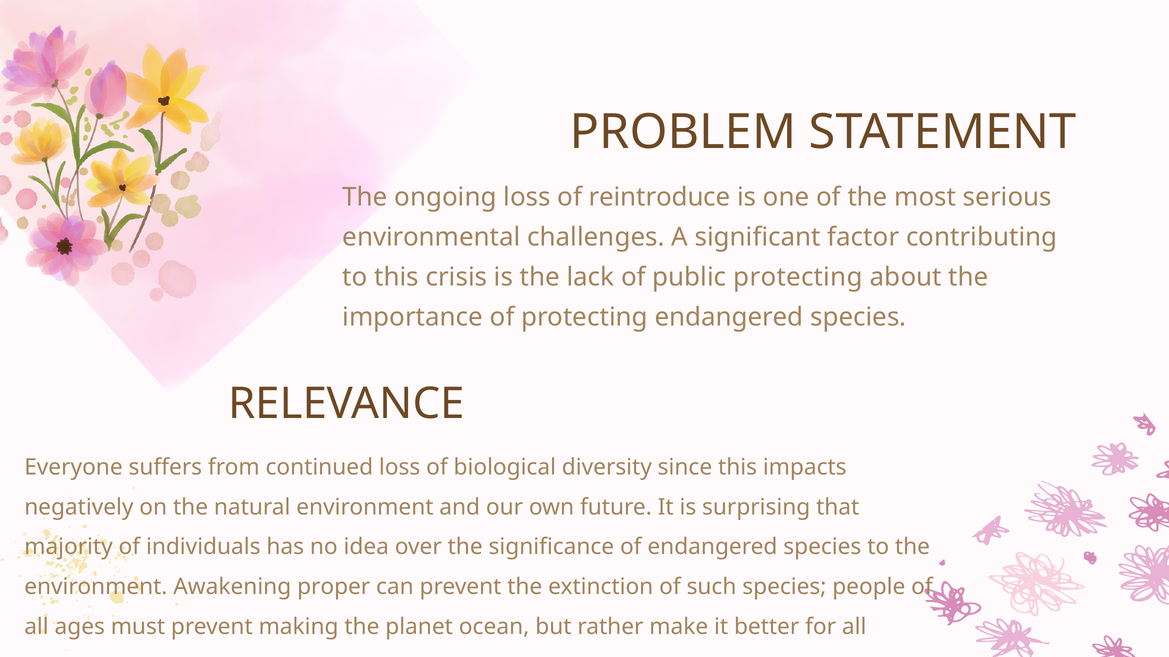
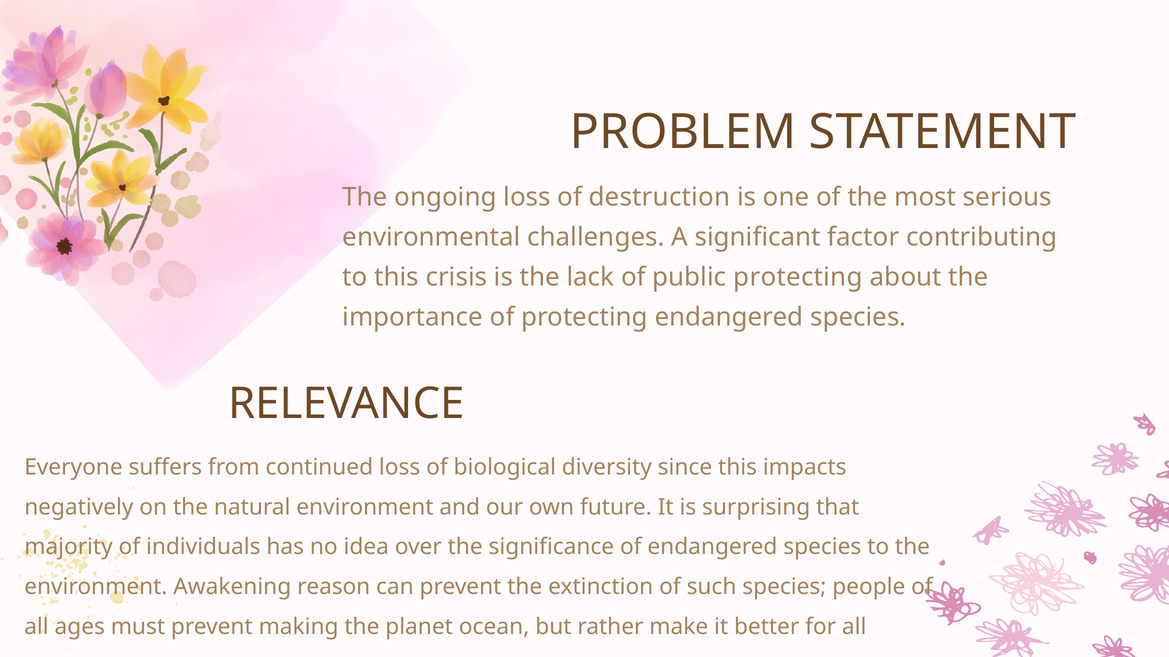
reintroduce: reintroduce -> destruction (659, 197)
proper: proper -> reason (334, 587)
